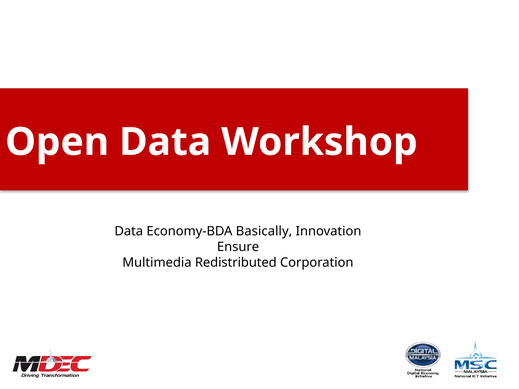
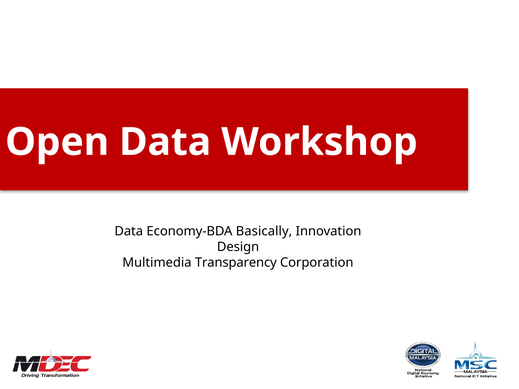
Ensure: Ensure -> Design (238, 247)
Redistributed: Redistributed -> Transparency (236, 263)
